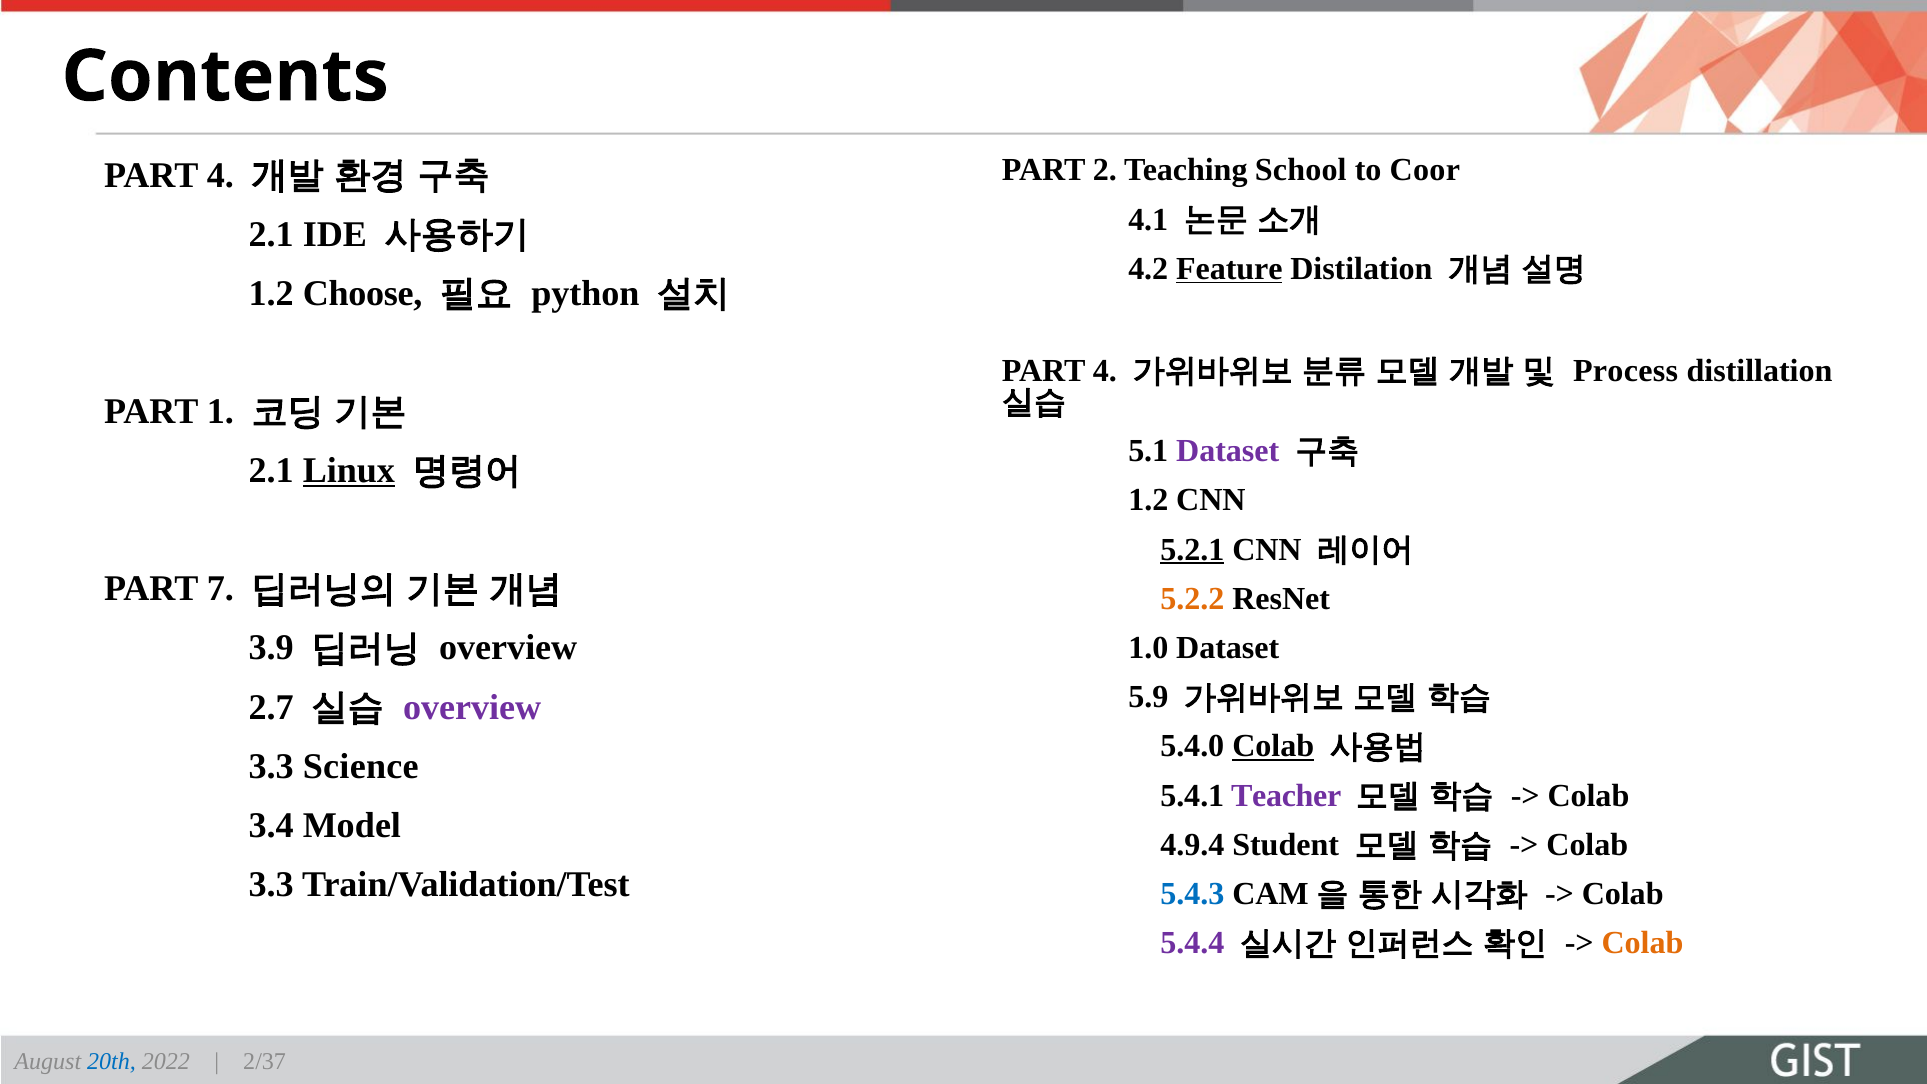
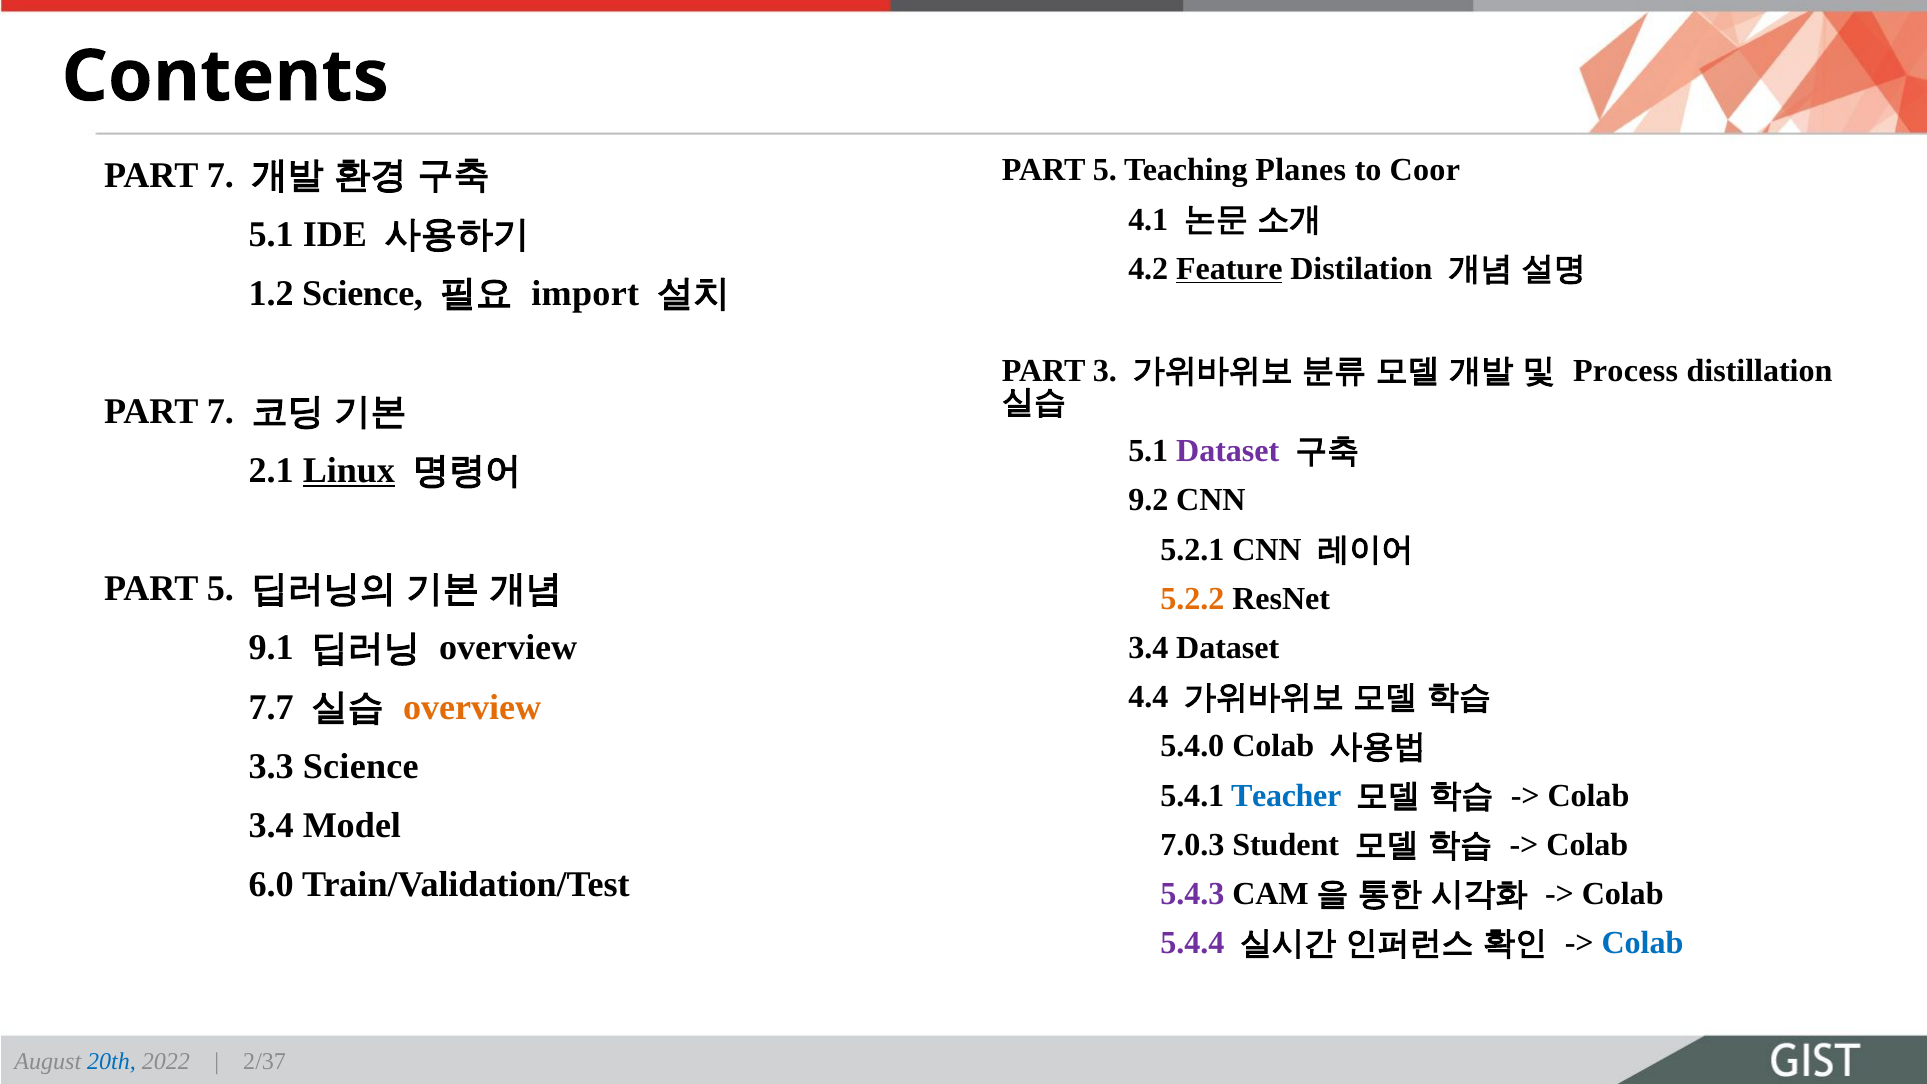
2: 2 -> 5 (1105, 170)
School: School -> Planes (1301, 170)
4: 4 -> 7 (220, 175)
2.1: 2.1 -> 5.1 (271, 234)
1.2 Choose: Choose -> Science (363, 293)
python: python -> import (585, 293)
4: 4 -> 3 (1105, 371)
1: 1 -> 7 (220, 412)
1.2: 1.2 -> 9.2 (1148, 500)
5.2.1 underline: present -> none (1192, 549)
7: 7 -> 5 (220, 589)
3.9: 3.9 -> 9.1 (271, 648)
1.0: 1.0 -> 3.4 (1148, 648)
5.9: 5.9 -> 4.4 (1148, 697)
2.7: 2.7 -> 7.7 (271, 707)
overview colour: purple -> orange (472, 707)
Colab underline: present -> none (1273, 746)
Teacher colour: purple -> blue (1286, 795)
4.9.4: 4.9.4 -> 7.0.3 (1192, 845)
3.3: 3.3 -> 6.0 (271, 884)
5.4.3 colour: blue -> purple (1192, 894)
Colab colour: orange -> blue (1643, 943)
